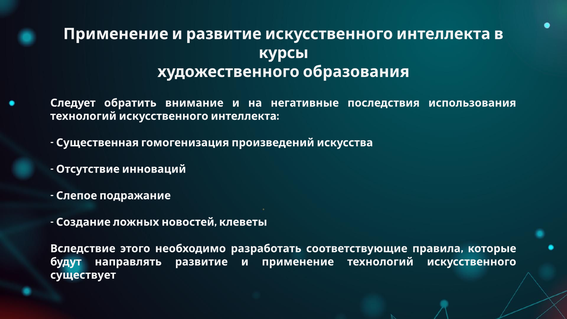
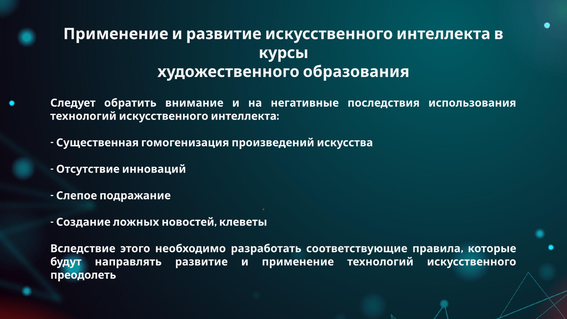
существует: существует -> преодолеть (83, 275)
